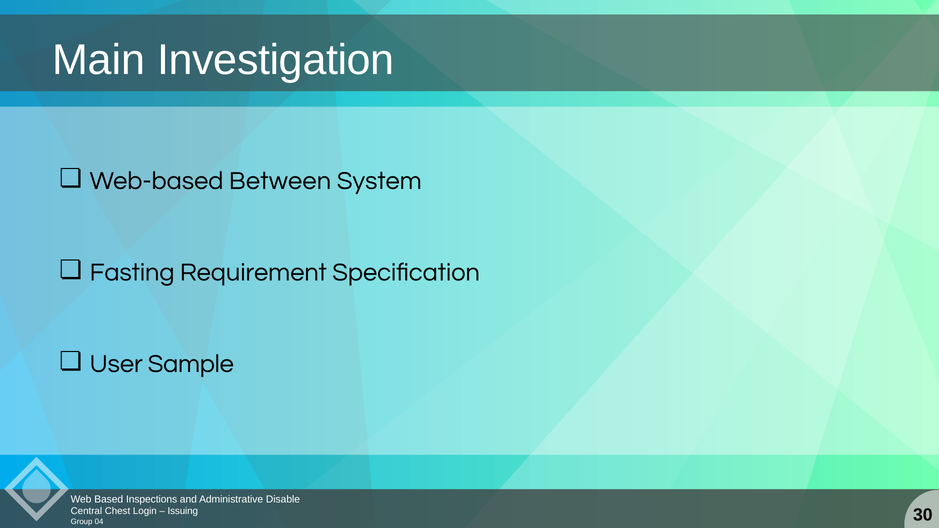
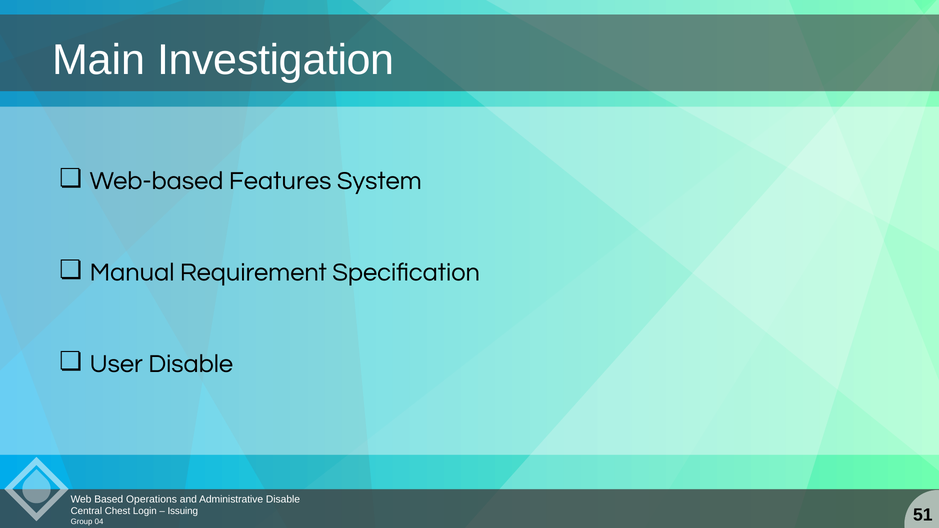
Between: Between -> Features (280, 181)
Fasting: Fasting -> Manual (132, 273)
User Sample: Sample -> Disable (191, 364)
Inspections: Inspections -> Operations (152, 499)
30: 30 -> 51 (923, 515)
